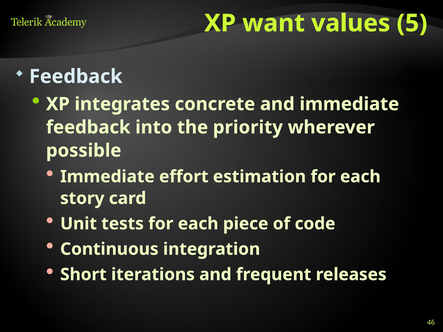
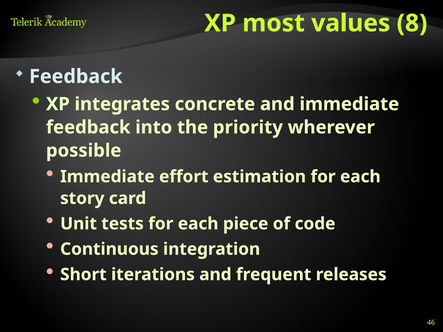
want: want -> most (274, 23)
5: 5 -> 8 (412, 23)
